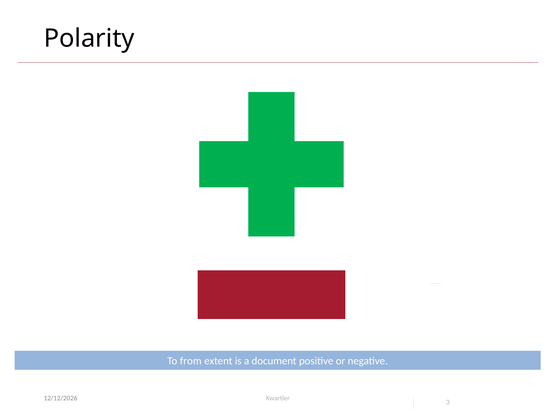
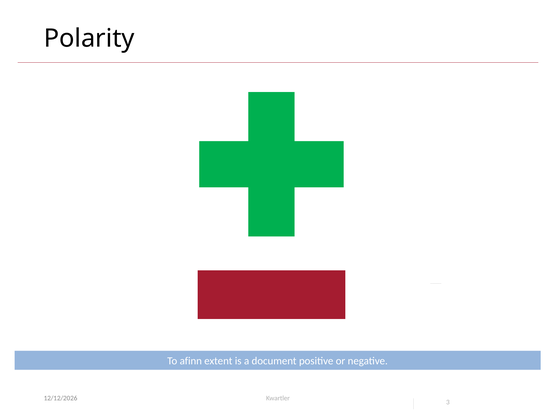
from: from -> afinn (191, 361)
